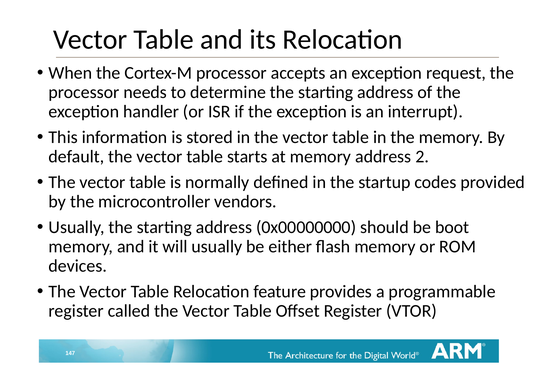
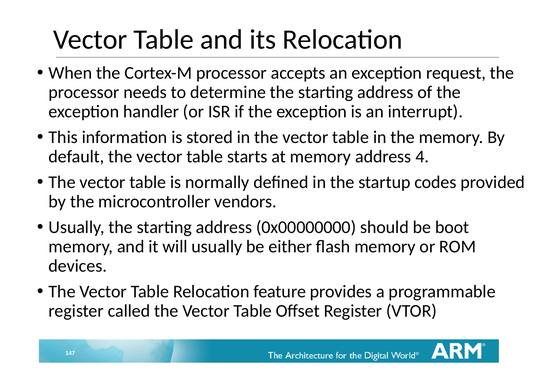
2: 2 -> 4 (422, 157)
